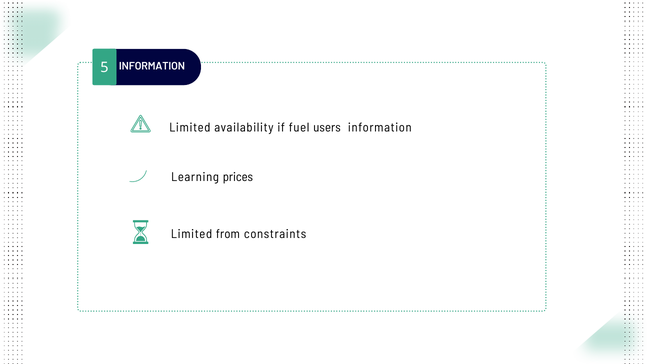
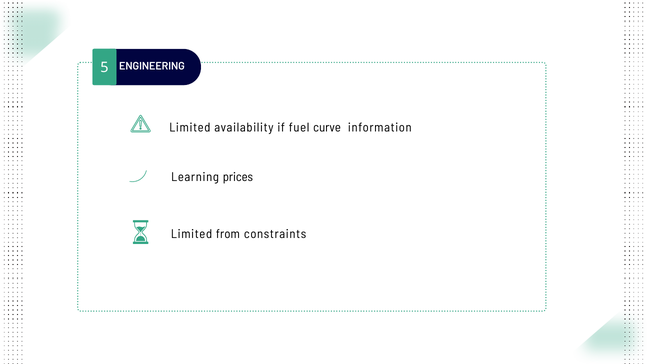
INFORMATION: INFORMATION -> ENGINEERING (152, 66)
users: users -> curve (327, 127)
